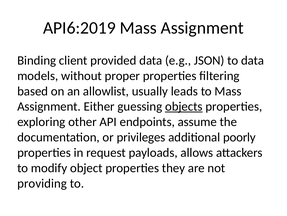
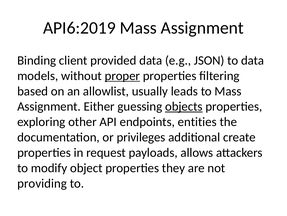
proper underline: none -> present (122, 76)
assume: assume -> entities (197, 122)
poorly: poorly -> create (239, 137)
